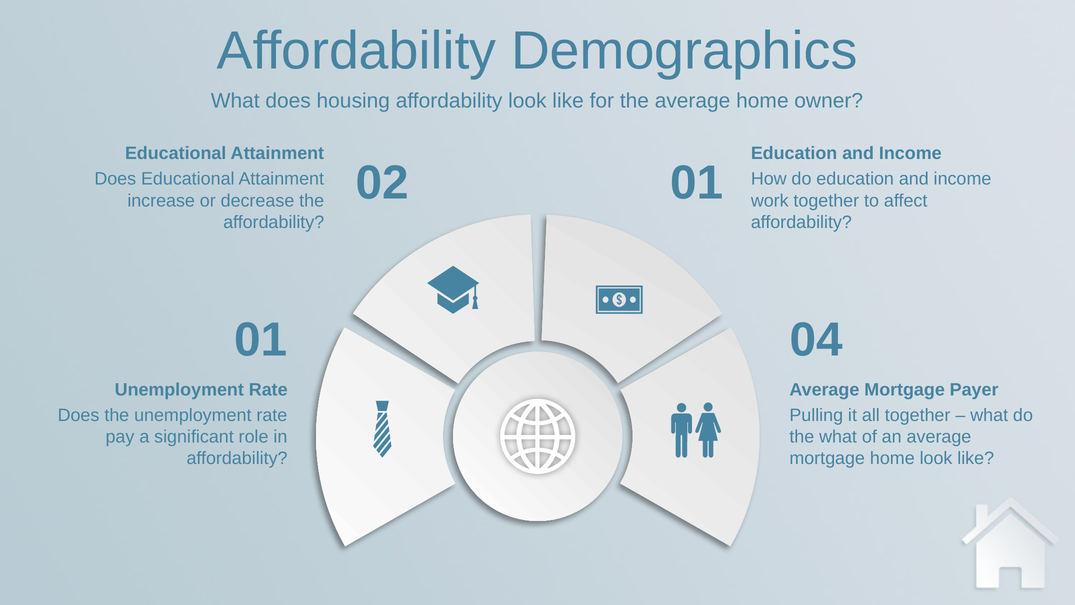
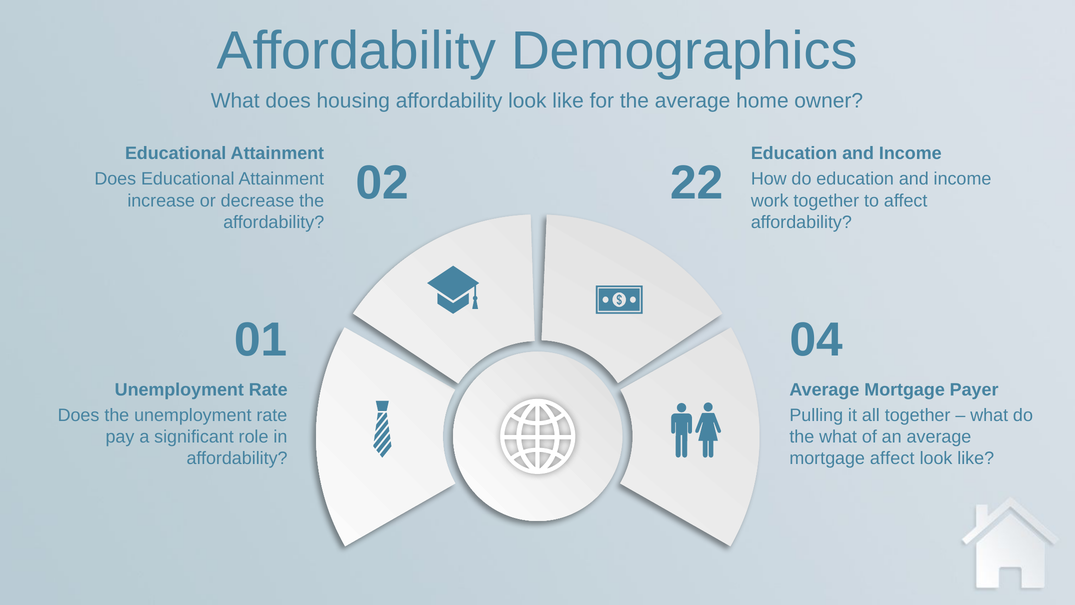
02 01: 01 -> 22 (697, 183)
mortgage home: home -> affect (892, 458)
